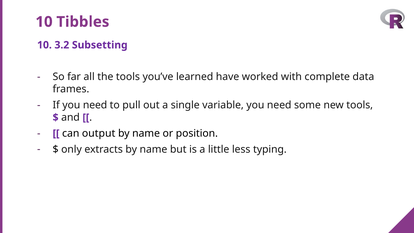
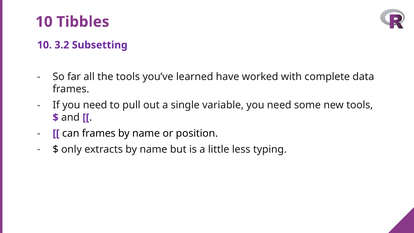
can output: output -> frames (99, 133)
